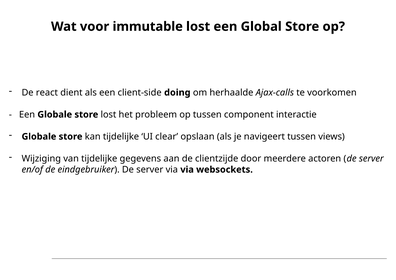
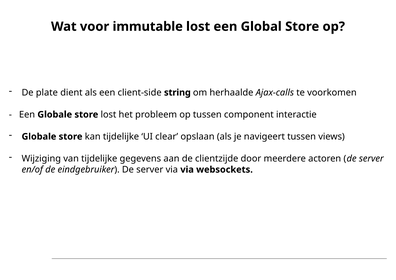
react: react -> plate (47, 93)
doing: doing -> string (177, 93)
